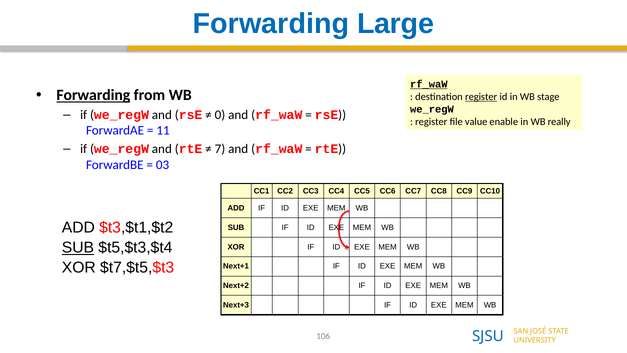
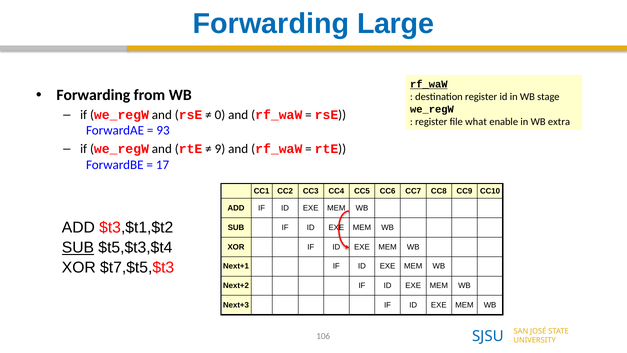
Forwarding underline: present -> none (93, 95)
register underline: present -> none (481, 97)
value: value -> what (476, 122)
really: really -> extra (559, 122)
11: 11 -> 93 (163, 131)
7: 7 -> 9 (220, 149)
03: 03 -> 17 (163, 165)
